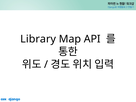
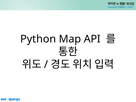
Library: Library -> Python (38, 39)
